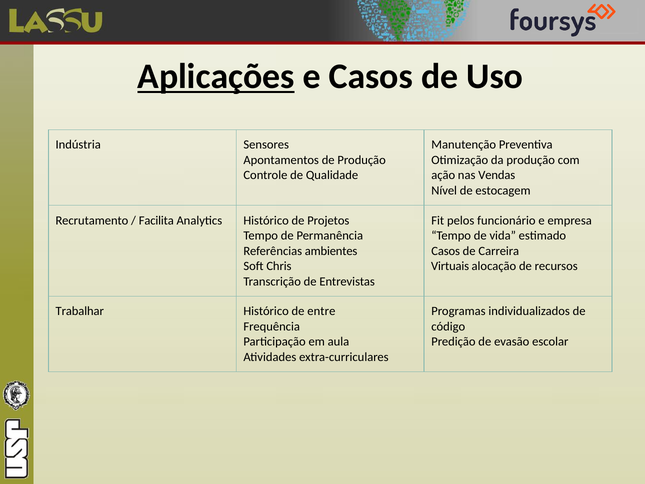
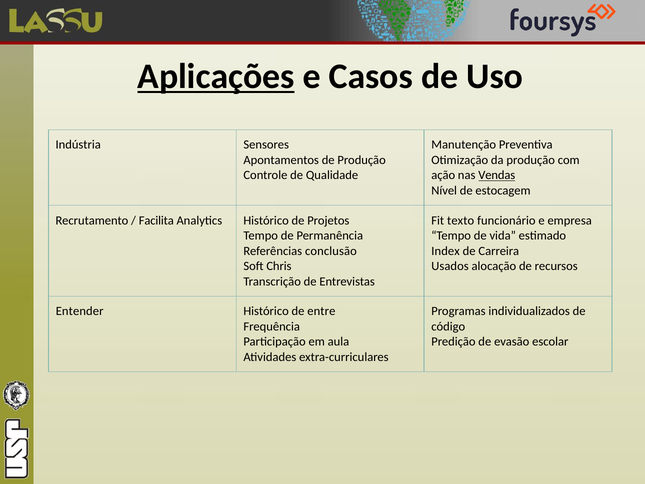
Vendas underline: none -> present (497, 175)
pelos: pelos -> texto (461, 220)
ambientes: ambientes -> conclusão (331, 251)
Casos: Casos -> Index (446, 251)
Virtuais: Virtuais -> Usados (450, 266)
Trabalhar: Trabalhar -> Entender (80, 311)
